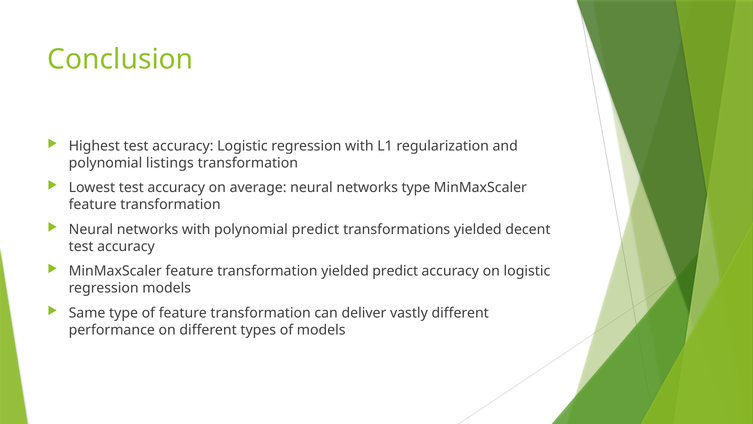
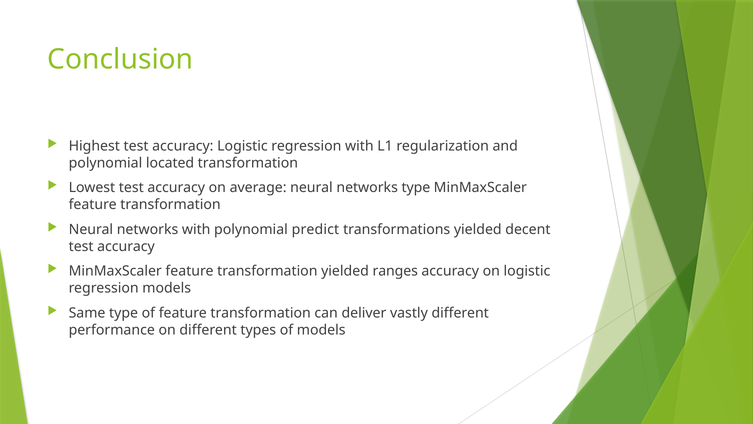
listings: listings -> located (170, 163)
yielded predict: predict -> ranges (395, 271)
